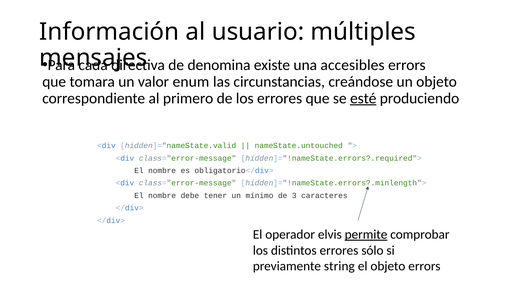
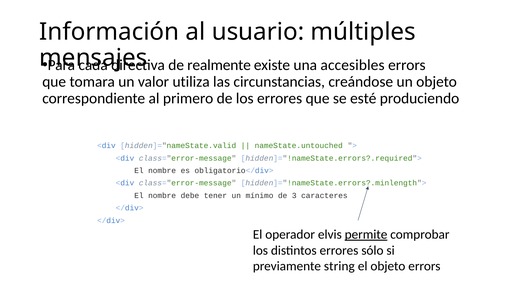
denomina: denomina -> realmente (219, 65)
enum: enum -> utiliza (191, 82)
esté underline: present -> none (363, 98)
